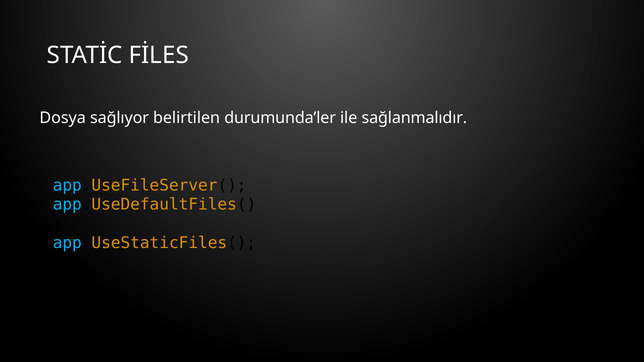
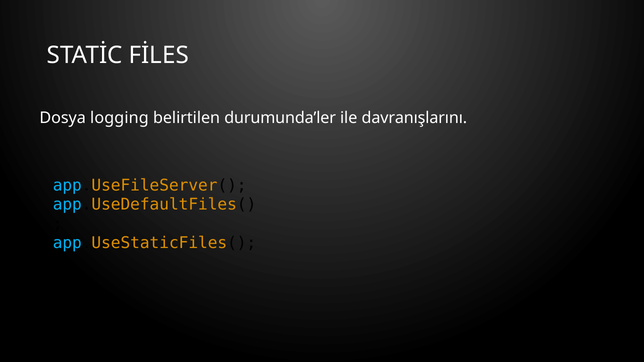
sağlıyor: sağlıyor -> logging (119, 118)
sağlanmalıdır: sağlanmalıdır -> davranışlarını (414, 118)
